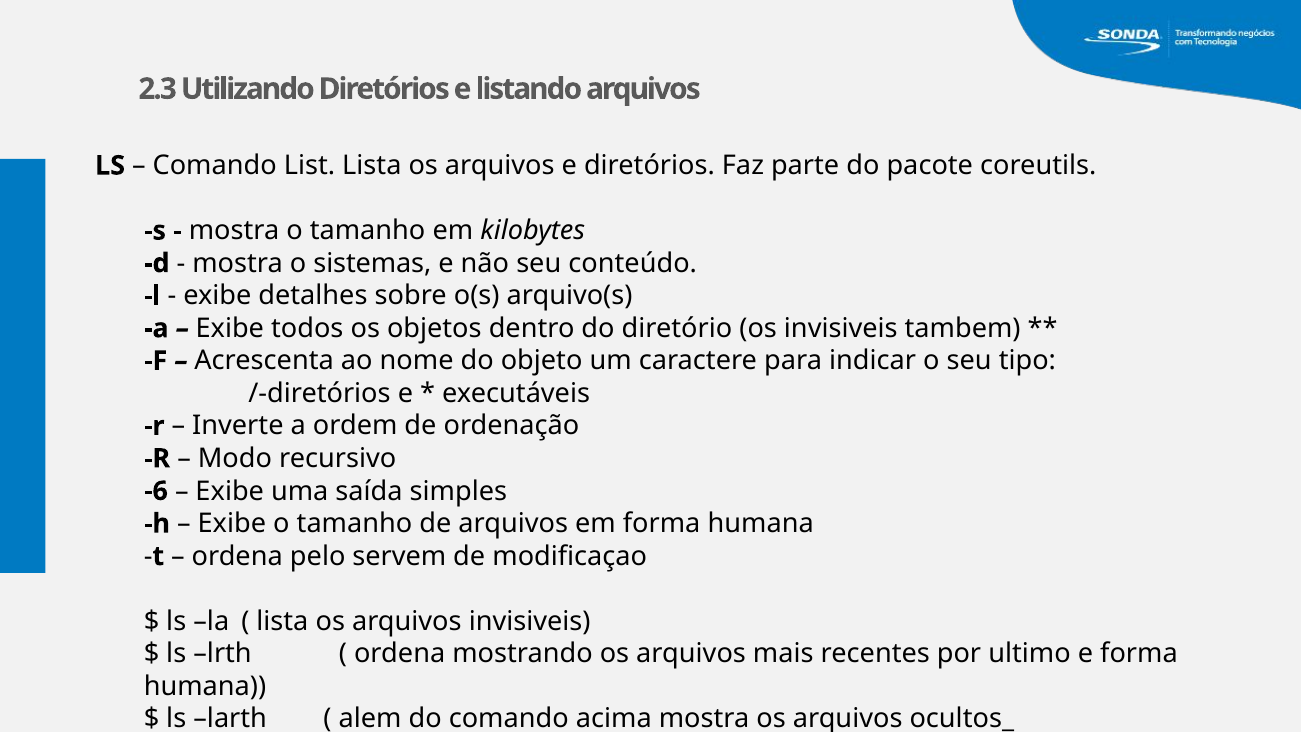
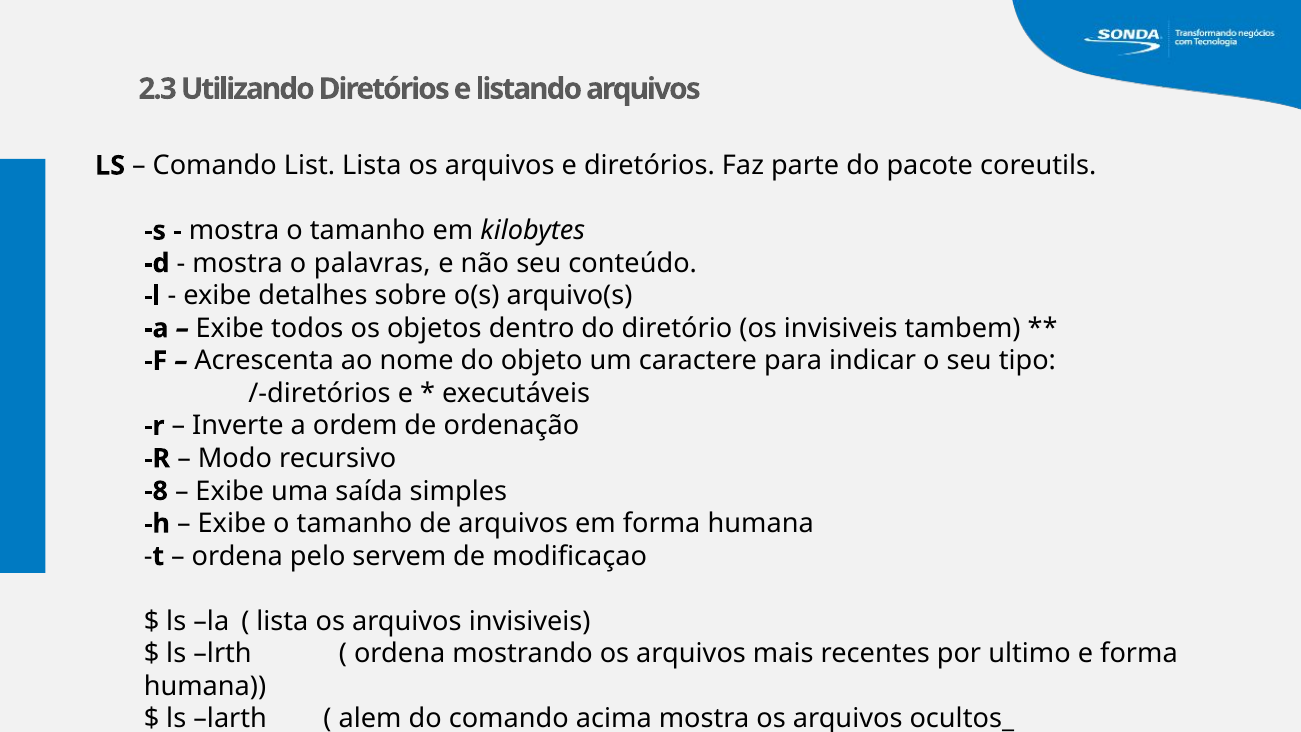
sistemas: sistemas -> palavras (372, 263)
-6: -6 -> -8 (156, 491)
